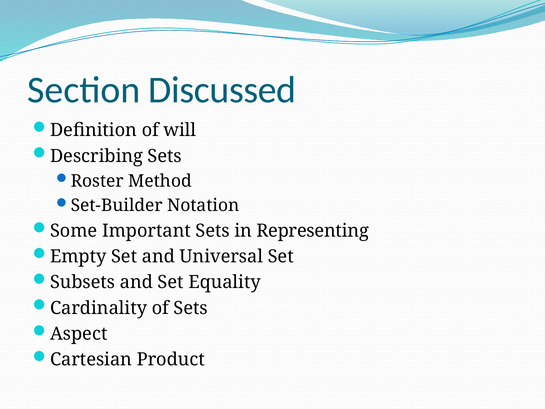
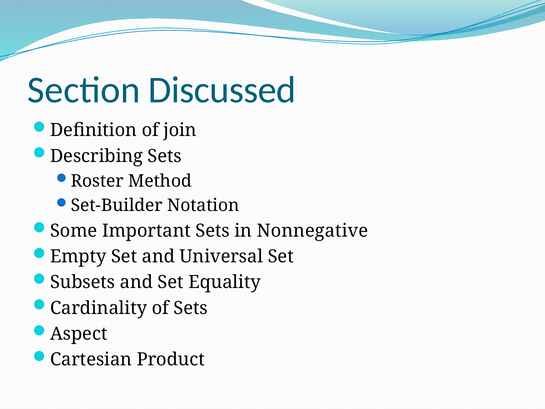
will: will -> join (180, 130)
Representing: Representing -> Nonnegative (312, 231)
